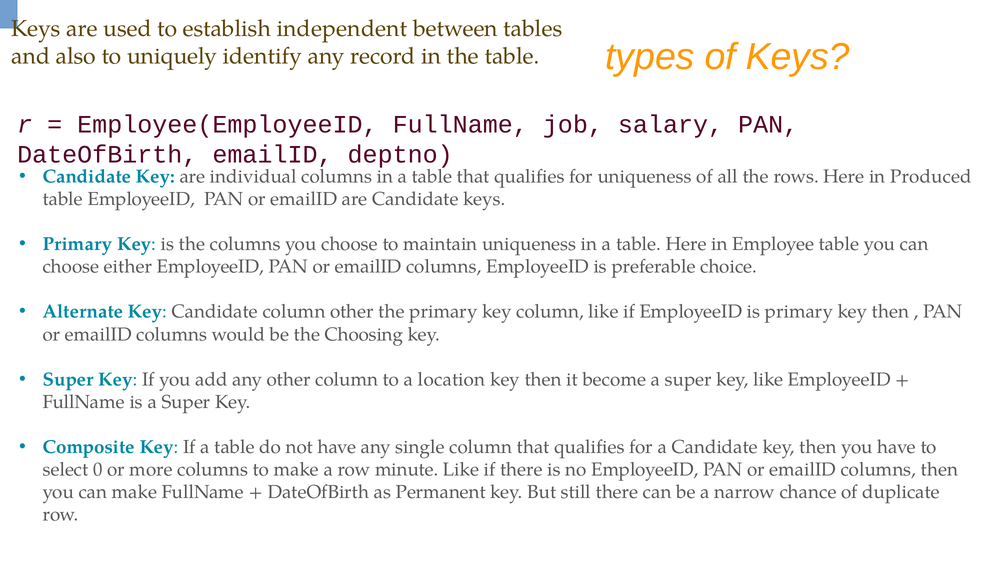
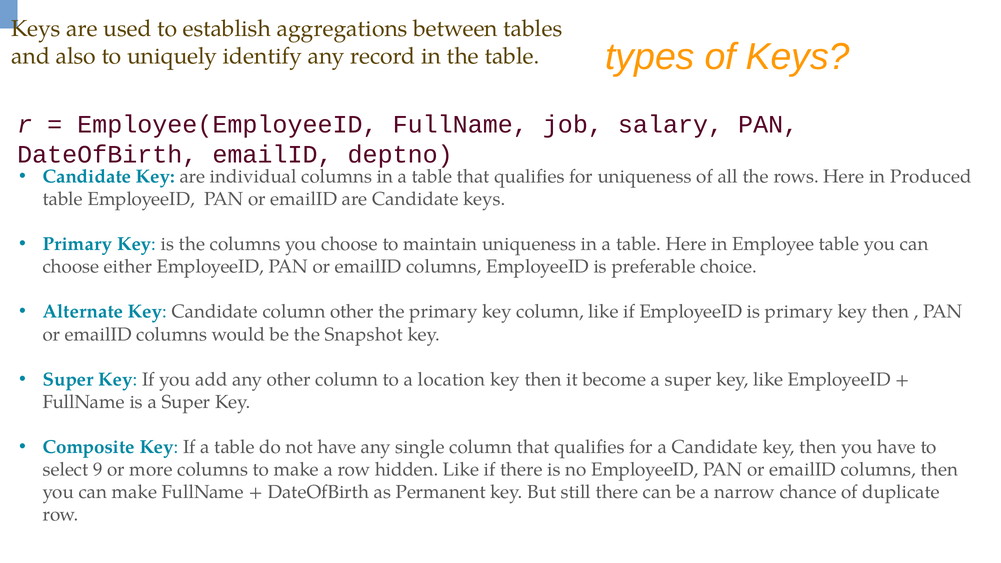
independent: independent -> aggregations (342, 29)
Choosing: Choosing -> Snapshot (364, 334)
0: 0 -> 9 (98, 469)
minute: minute -> hidden (407, 469)
